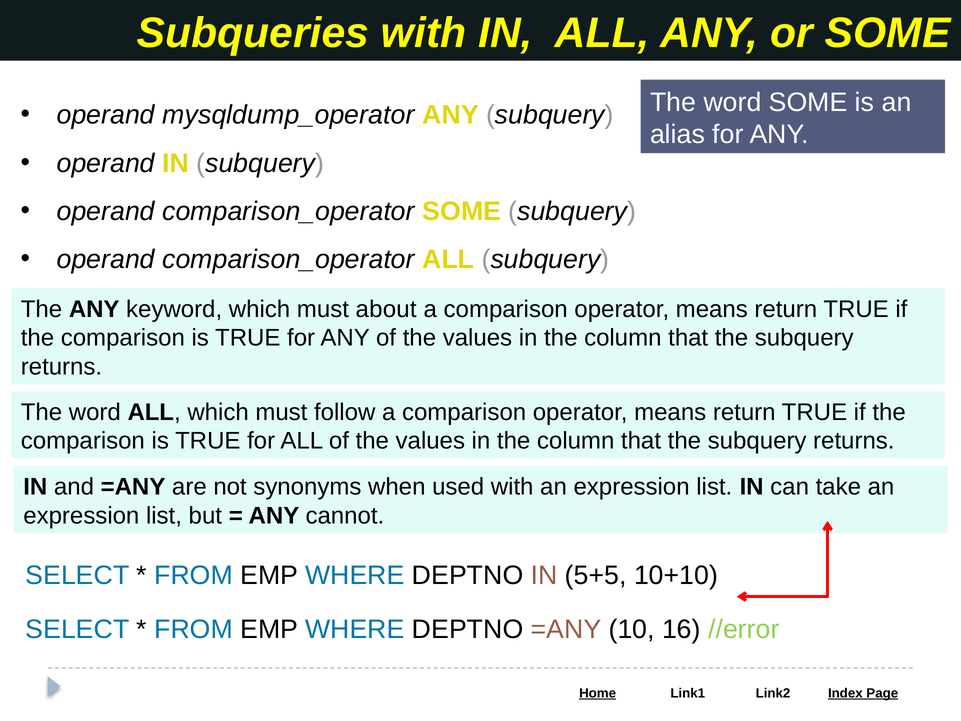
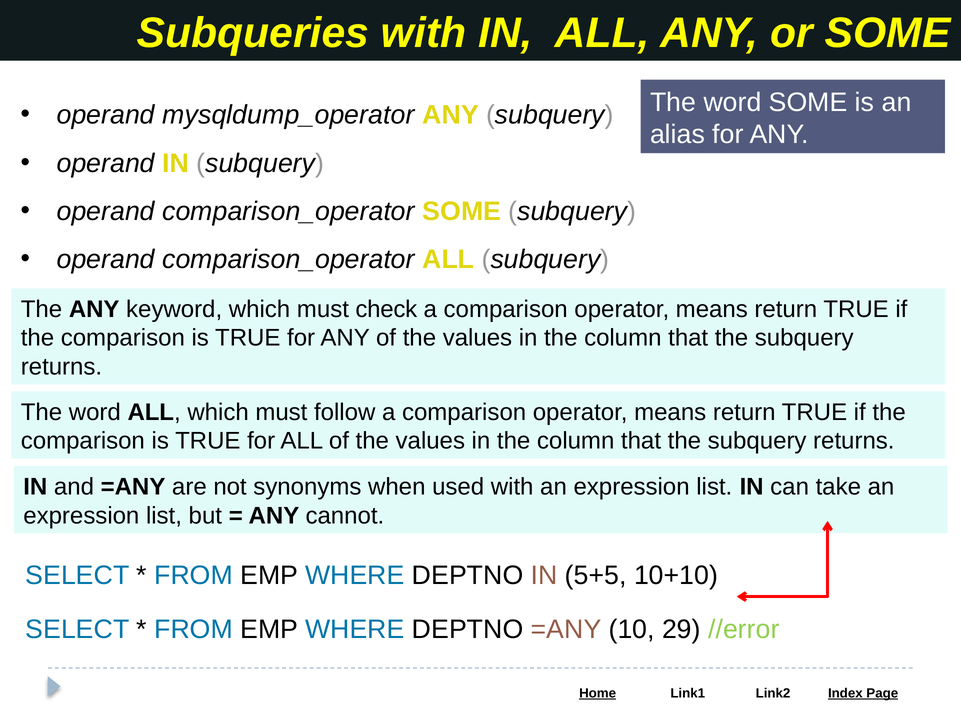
about: about -> check (386, 309)
16: 16 -> 29 (681, 629)
